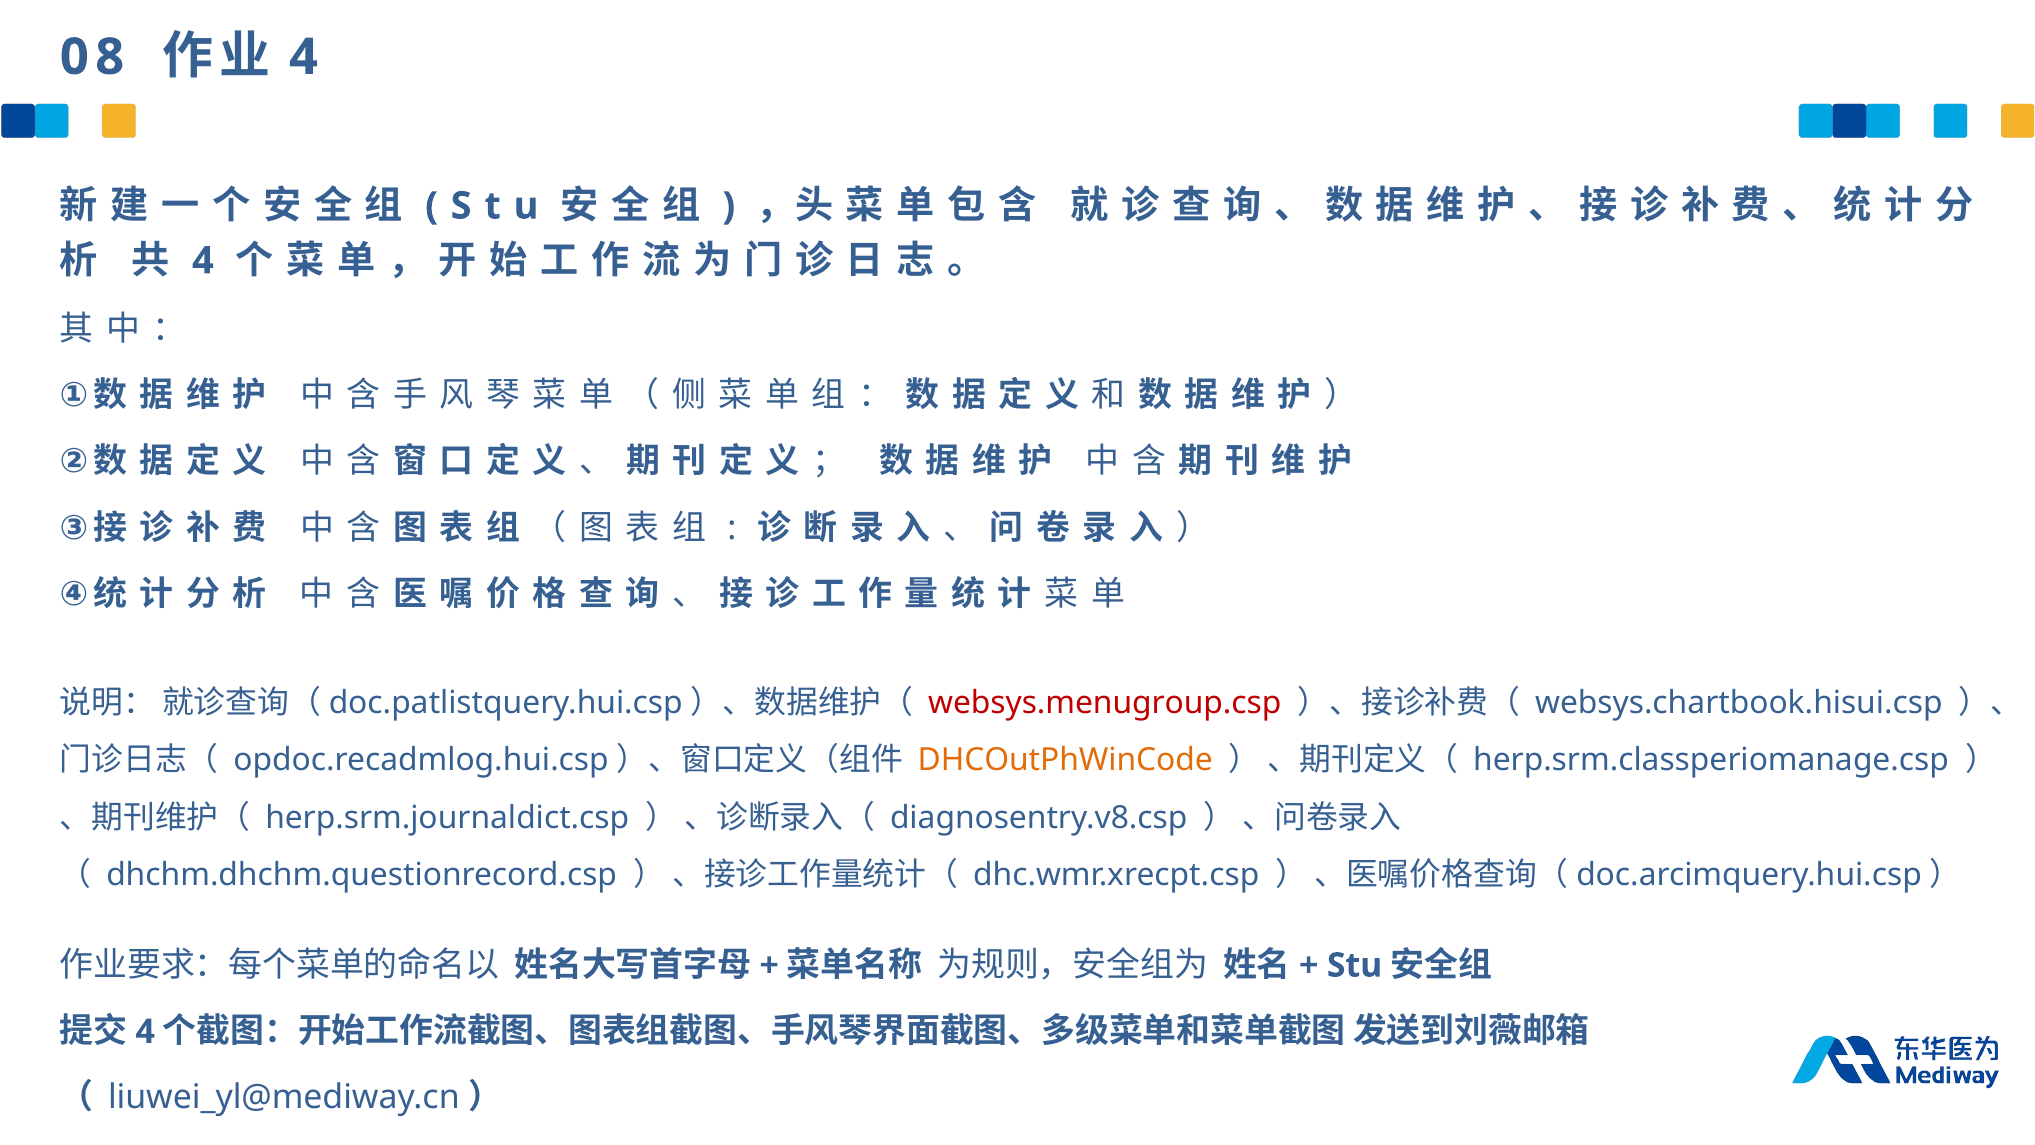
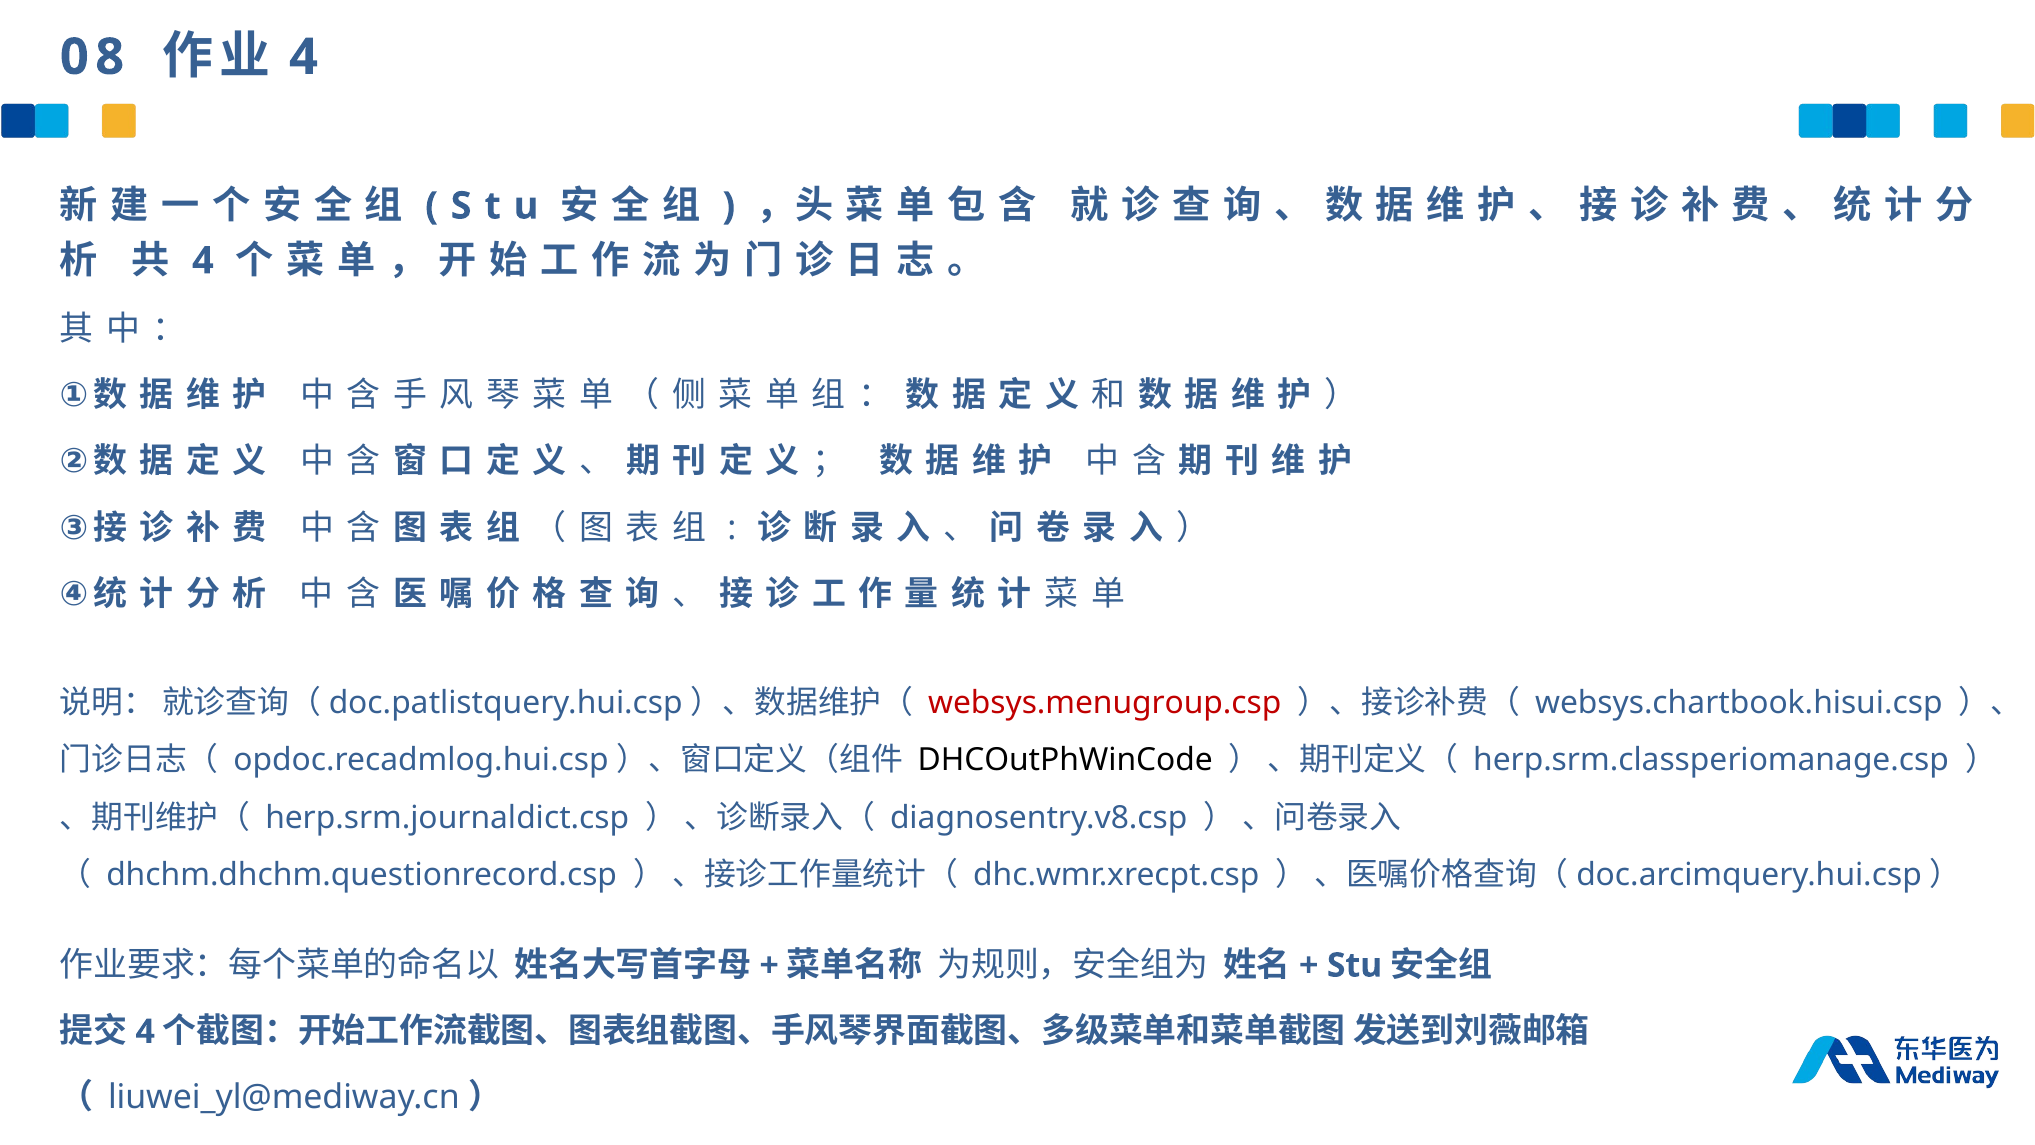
DHCOutPhWinCode colour: orange -> black (1065, 760)
